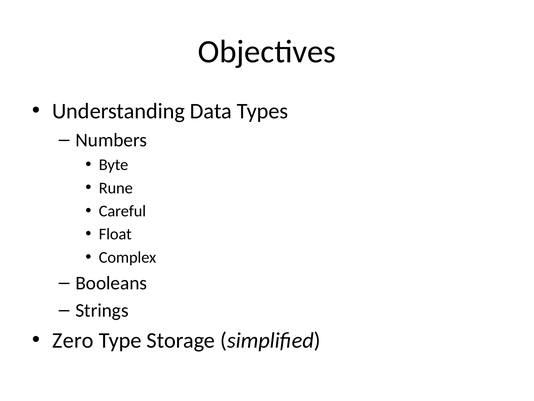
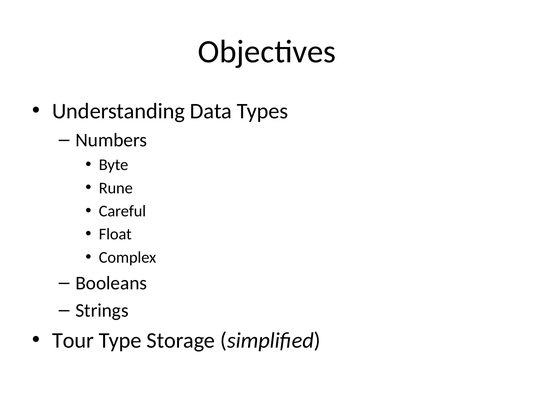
Zero: Zero -> Tour (73, 340)
